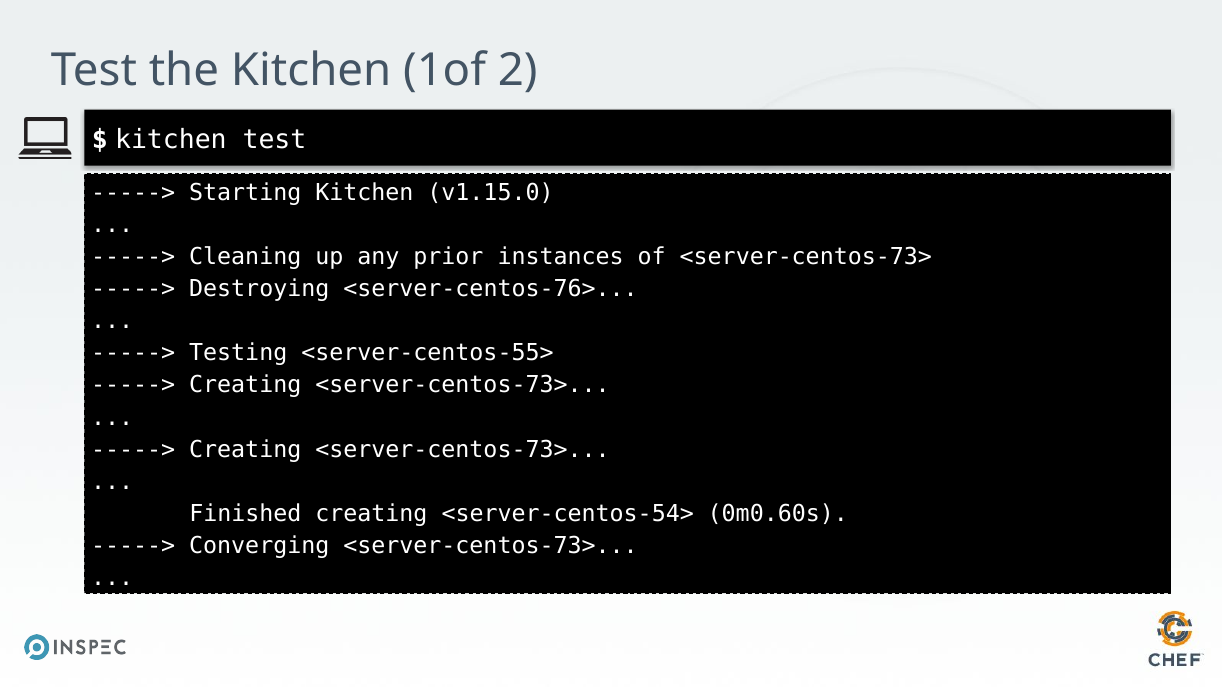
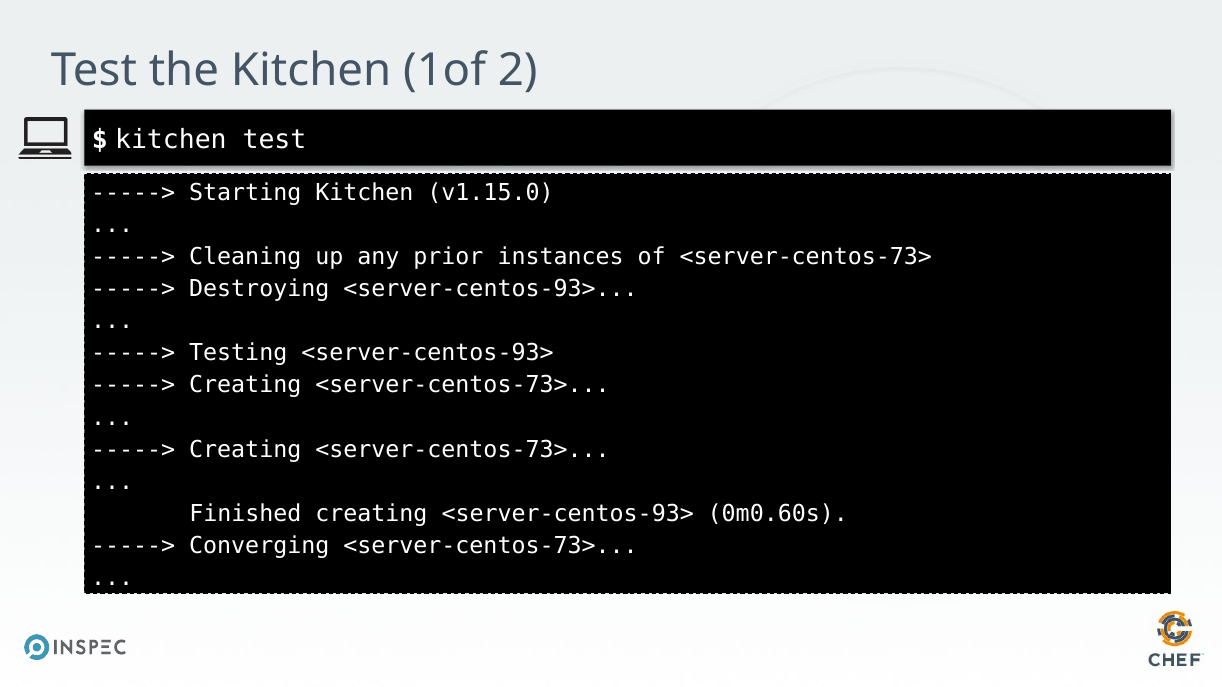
Destroying <server-centos-76>: <server-centos-76> -> <server-centos-93> (491, 289)
Testing <server-centos-55>: <server-centos-55> -> <server-centos-93> (427, 353)
creating <server-centos-54>: <server-centos-54> -> <server-centos-93> (568, 514)
